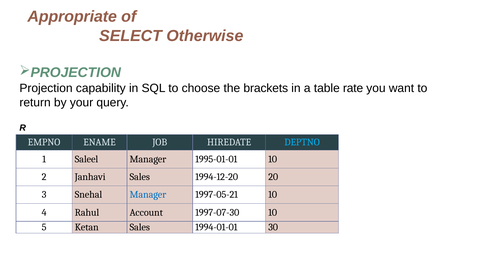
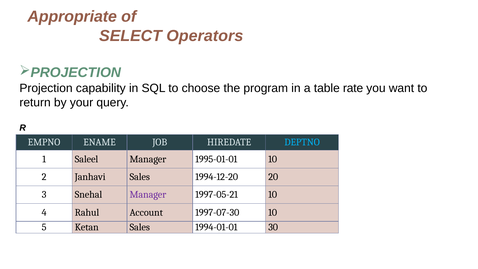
Otherwise: Otherwise -> Operators (205, 36)
brackets: brackets -> program (266, 88)
Manager colour: blue -> purple (148, 195)
